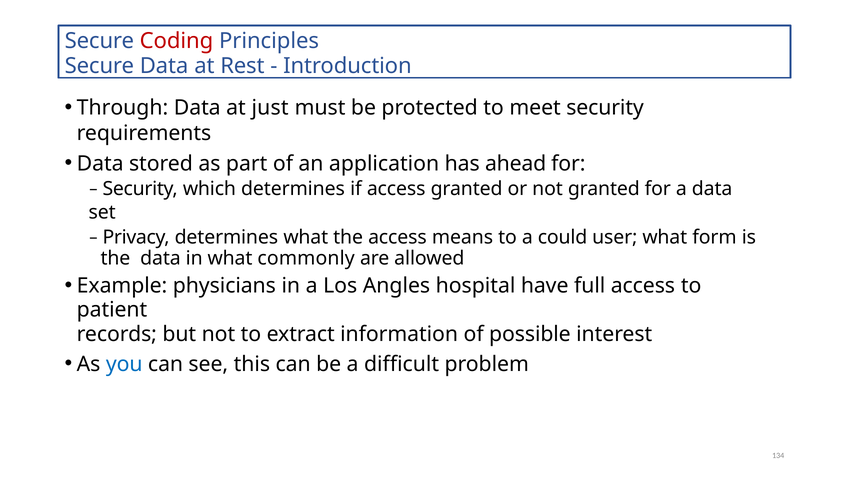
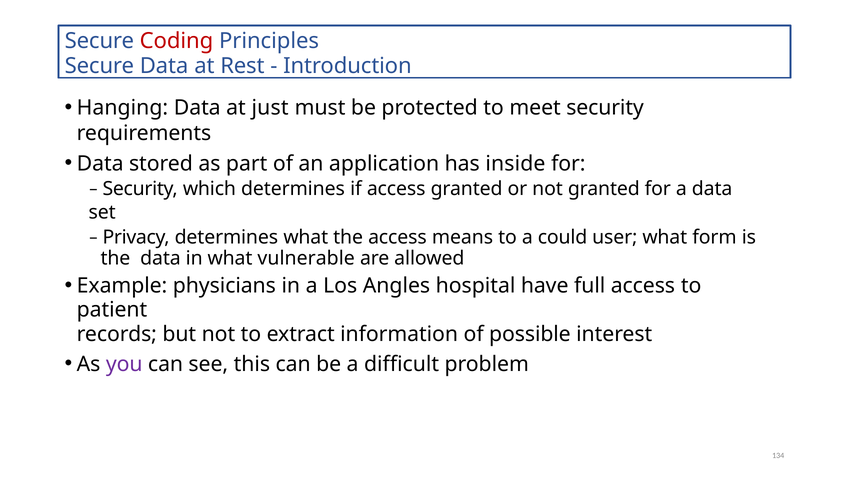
Through: Through -> Hanging (122, 108)
ahead: ahead -> inside (515, 163)
commonly: commonly -> vulnerable (306, 258)
you colour: blue -> purple (124, 364)
